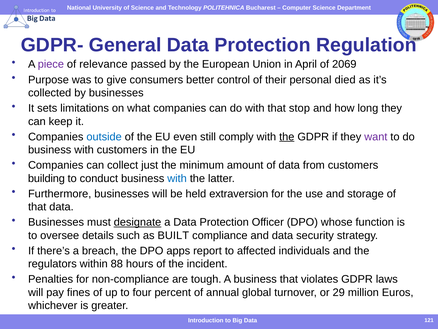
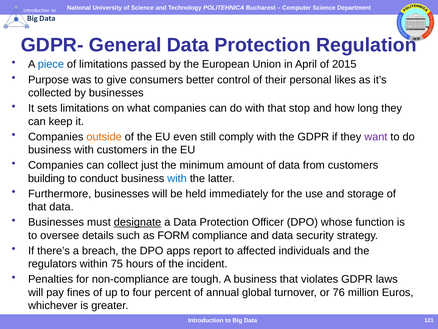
piece colour: purple -> blue (51, 64)
of relevance: relevance -> limitations (103, 64)
2069: 2069 -> 2015 (344, 64)
died: died -> likes (345, 80)
outside colour: blue -> orange (104, 137)
the underline: present -> none (287, 137)
extraversion: extraversion -> immediately (239, 193)
BUILT: BUILT -> FORM (173, 235)
88: 88 -> 75 (117, 264)
29: 29 -> 76 (339, 292)
